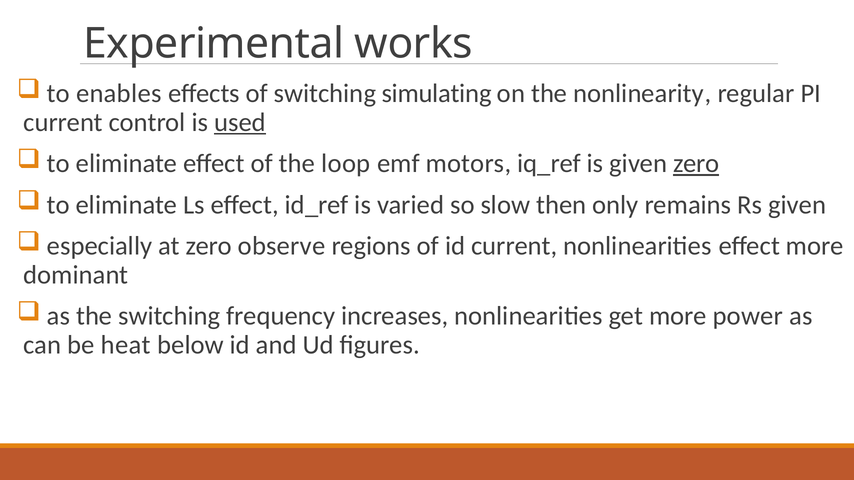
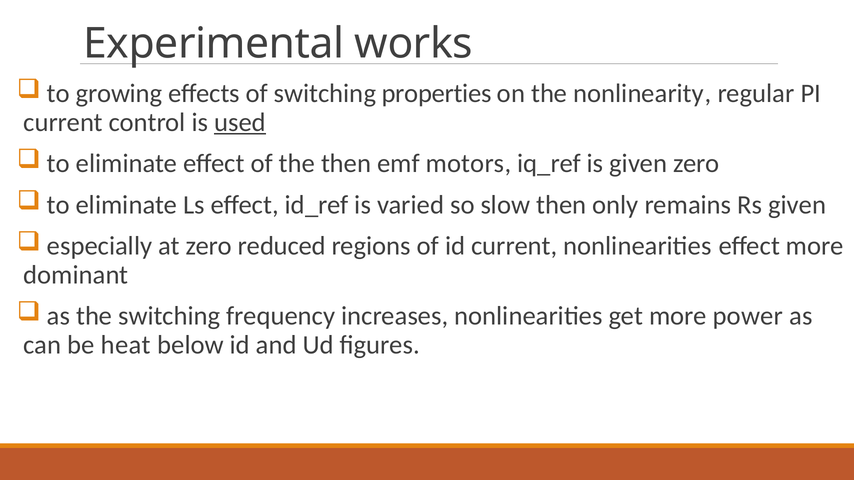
enables: enables -> growing (119, 94)
simulating: simulating -> properties (437, 94)
the loop: loop -> then (346, 164)
zero underline: present -> none (696, 164)
observe: observe -> reduced (282, 246)
